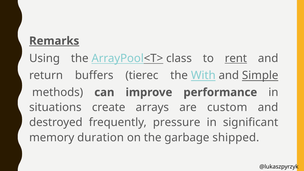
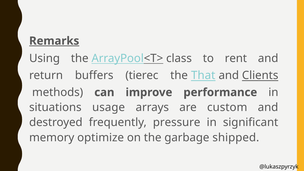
rent underline: present -> none (236, 58)
With: With -> That (203, 75)
Simple: Simple -> Clients (260, 75)
create: create -> usage (109, 107)
duration: duration -> optimize (101, 137)
